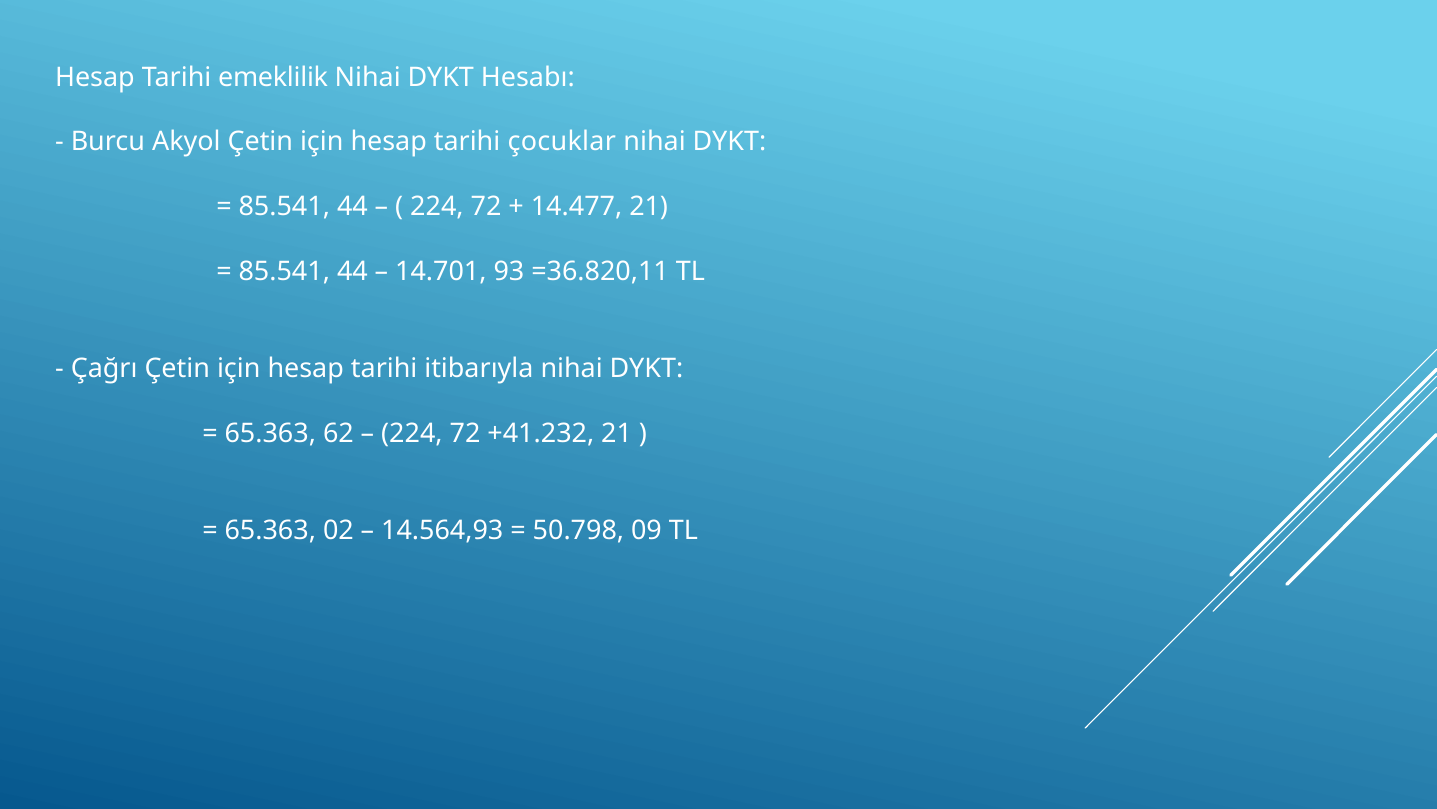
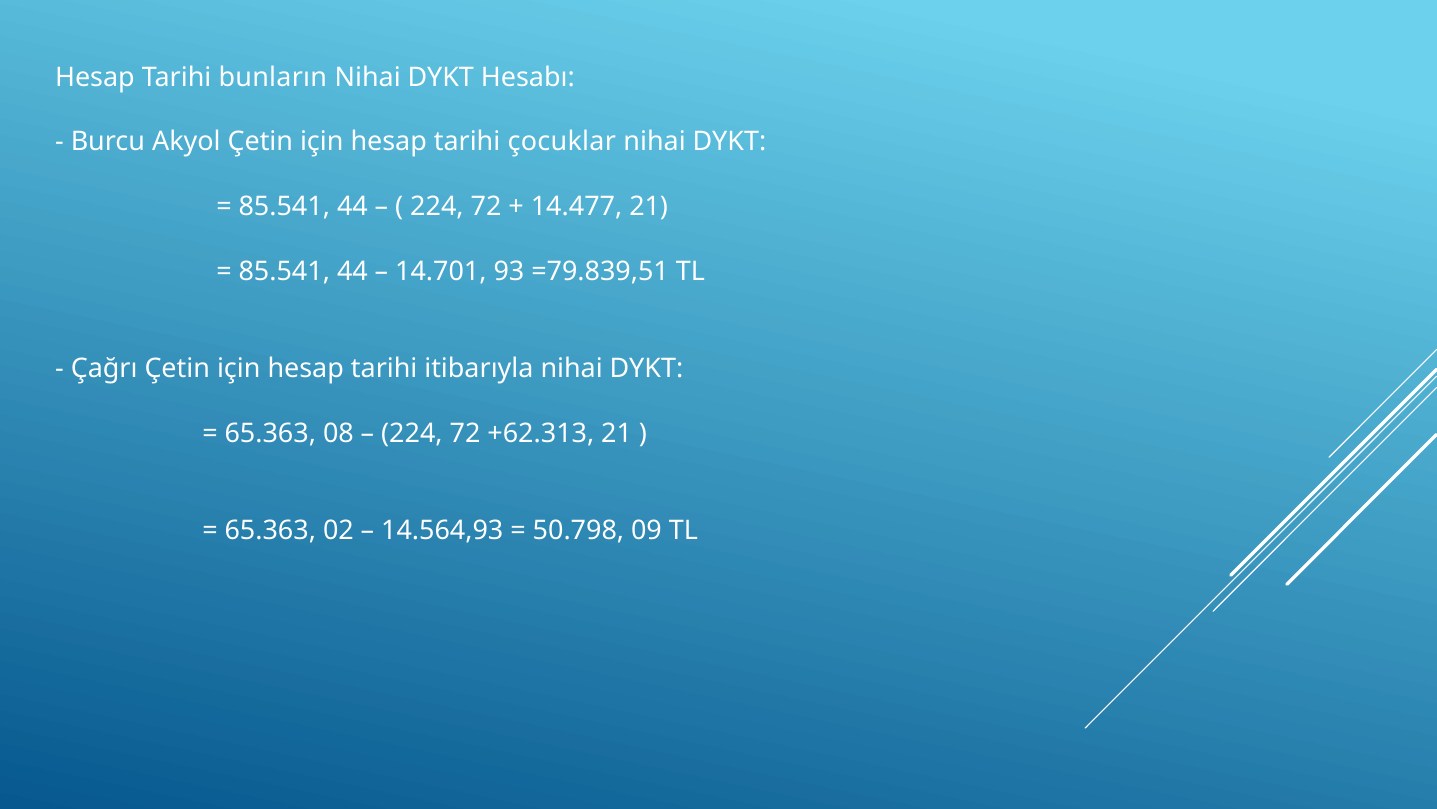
emeklilik: emeklilik -> bunların (273, 77)
=36.820,11: =36.820,11 -> =79.839,51 (600, 271)
62: 62 -> 08 (338, 433)
+41.232: +41.232 -> +62.313 (541, 433)
